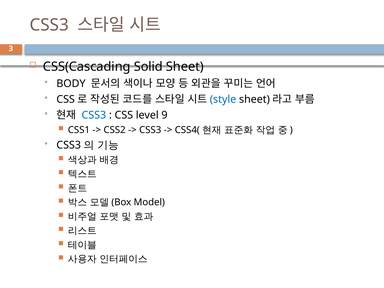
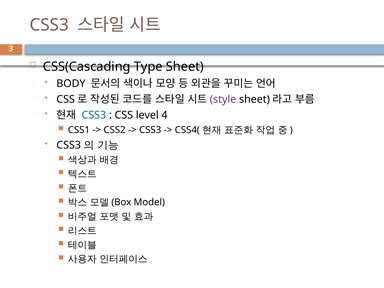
Solid: Solid -> Type (148, 67)
style colour: blue -> purple (223, 99)
9: 9 -> 4 (164, 115)
